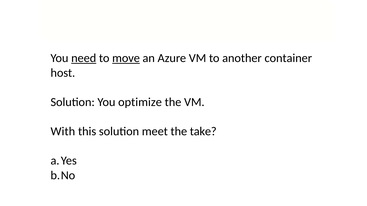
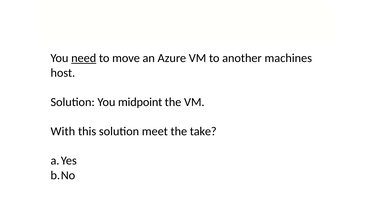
move underline: present -> none (126, 58)
container: container -> machines (288, 58)
optimize: optimize -> midpoint (140, 102)
